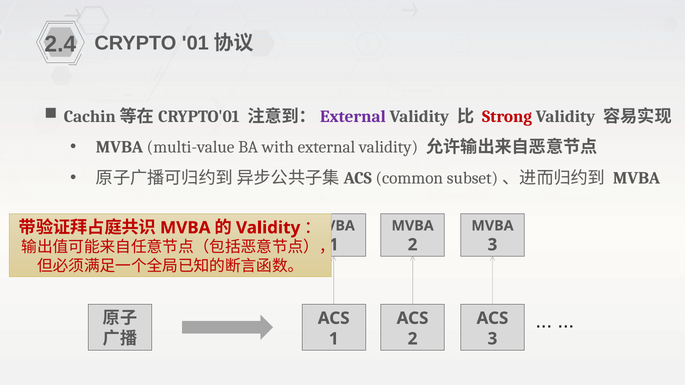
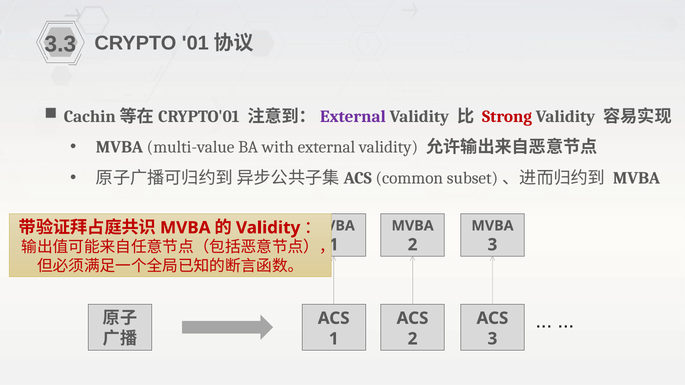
2.4: 2.4 -> 3.3 (60, 44)
